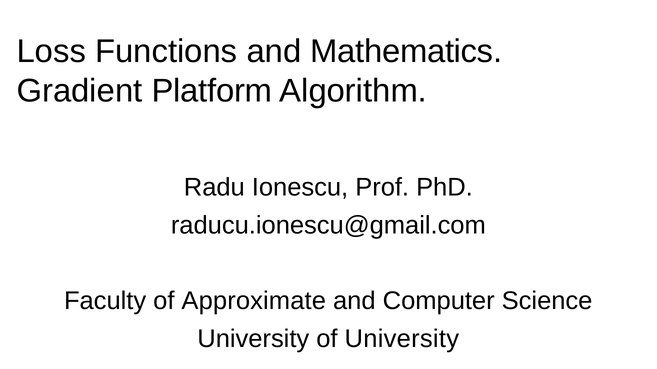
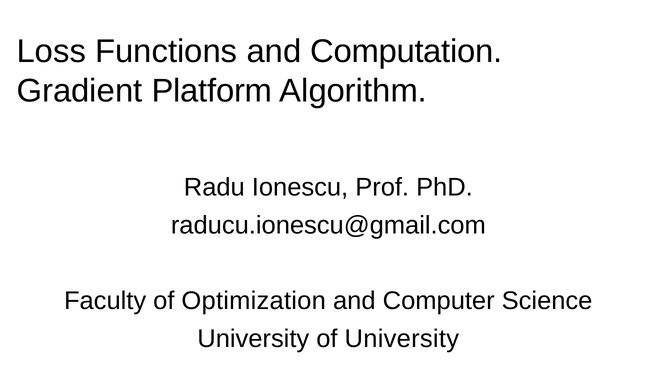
Mathematics: Mathematics -> Computation (406, 51)
Approximate: Approximate -> Optimization (254, 301)
